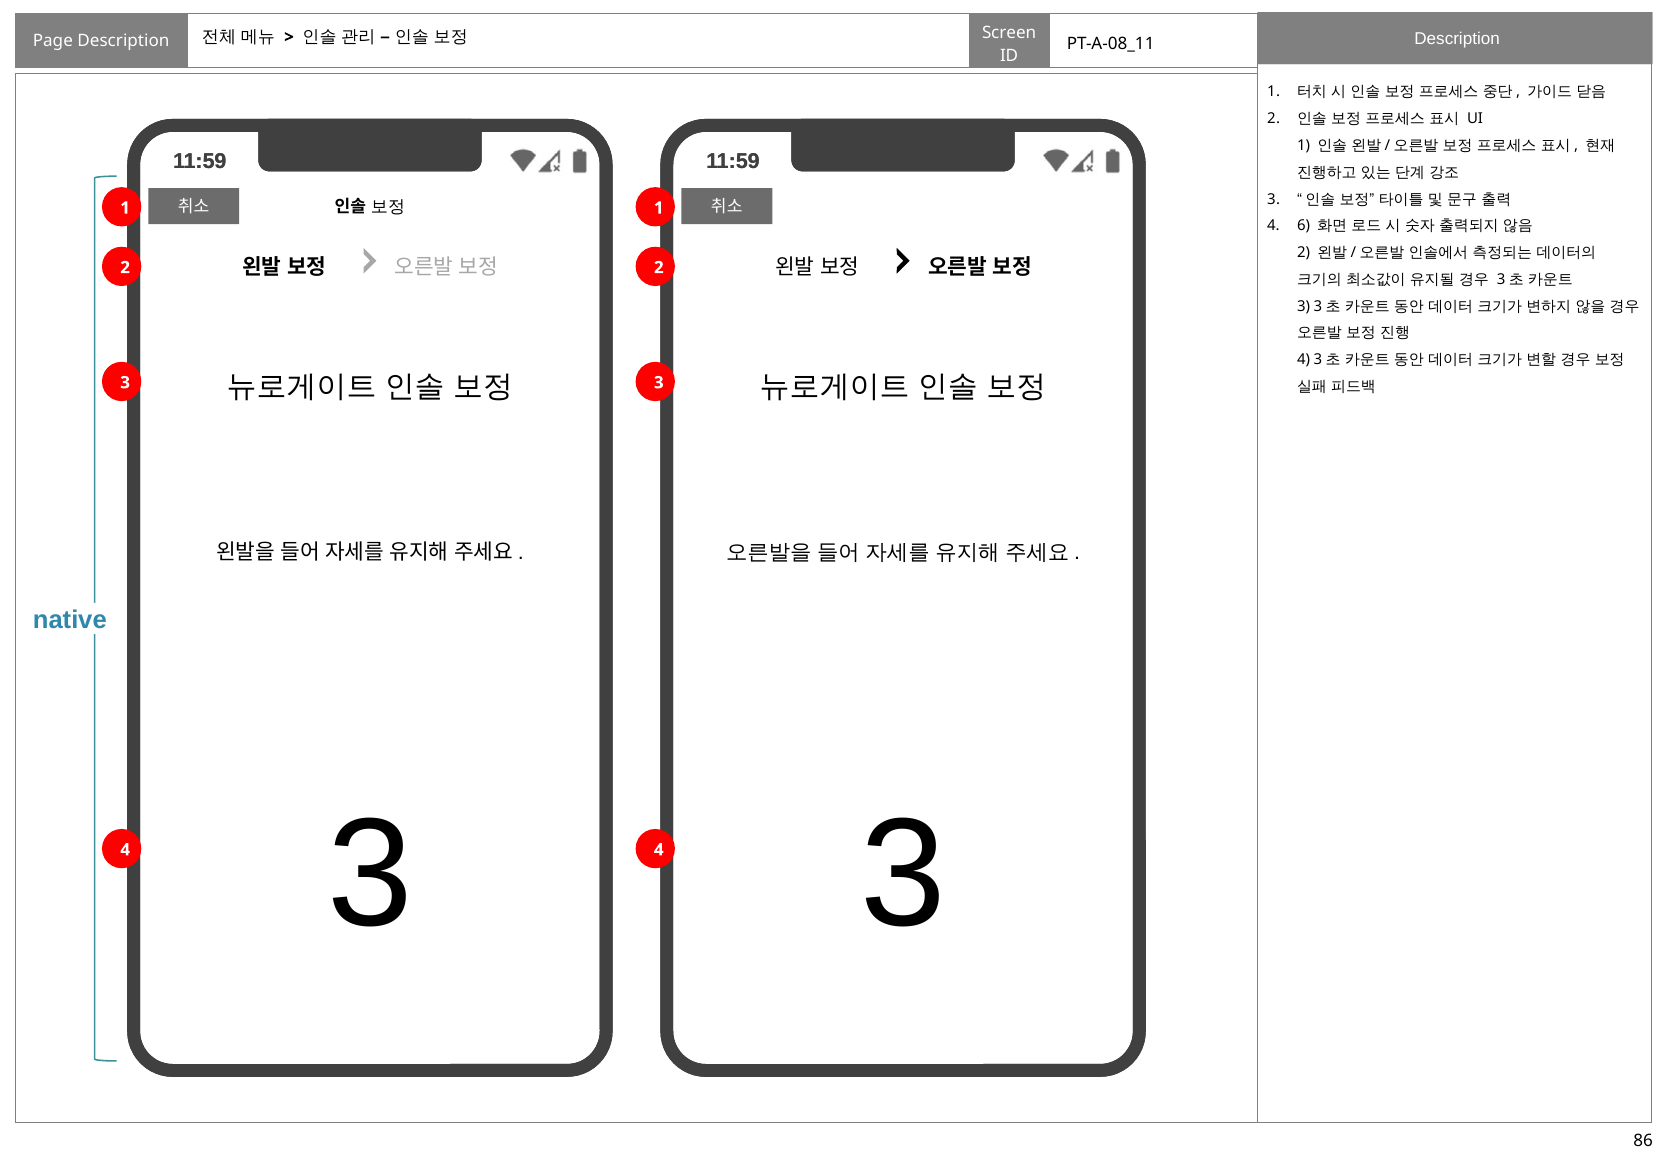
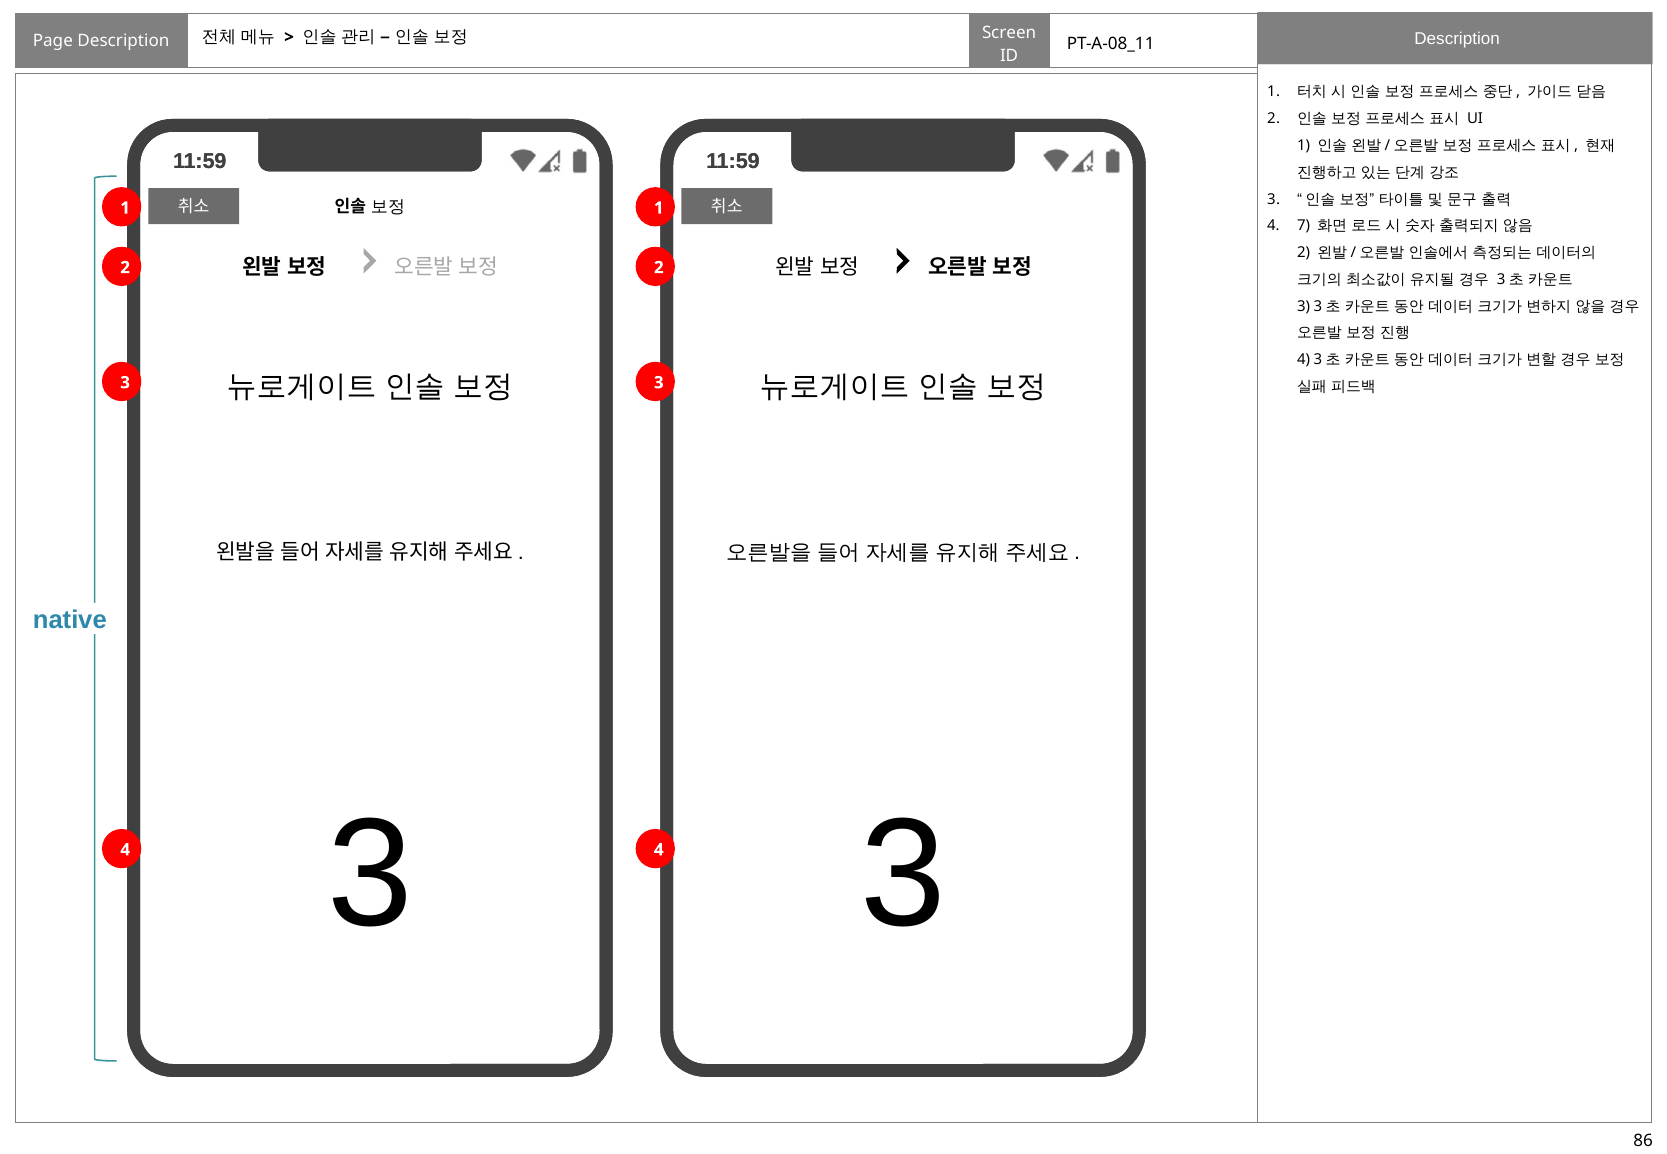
6: 6 -> 7 (1304, 226)
